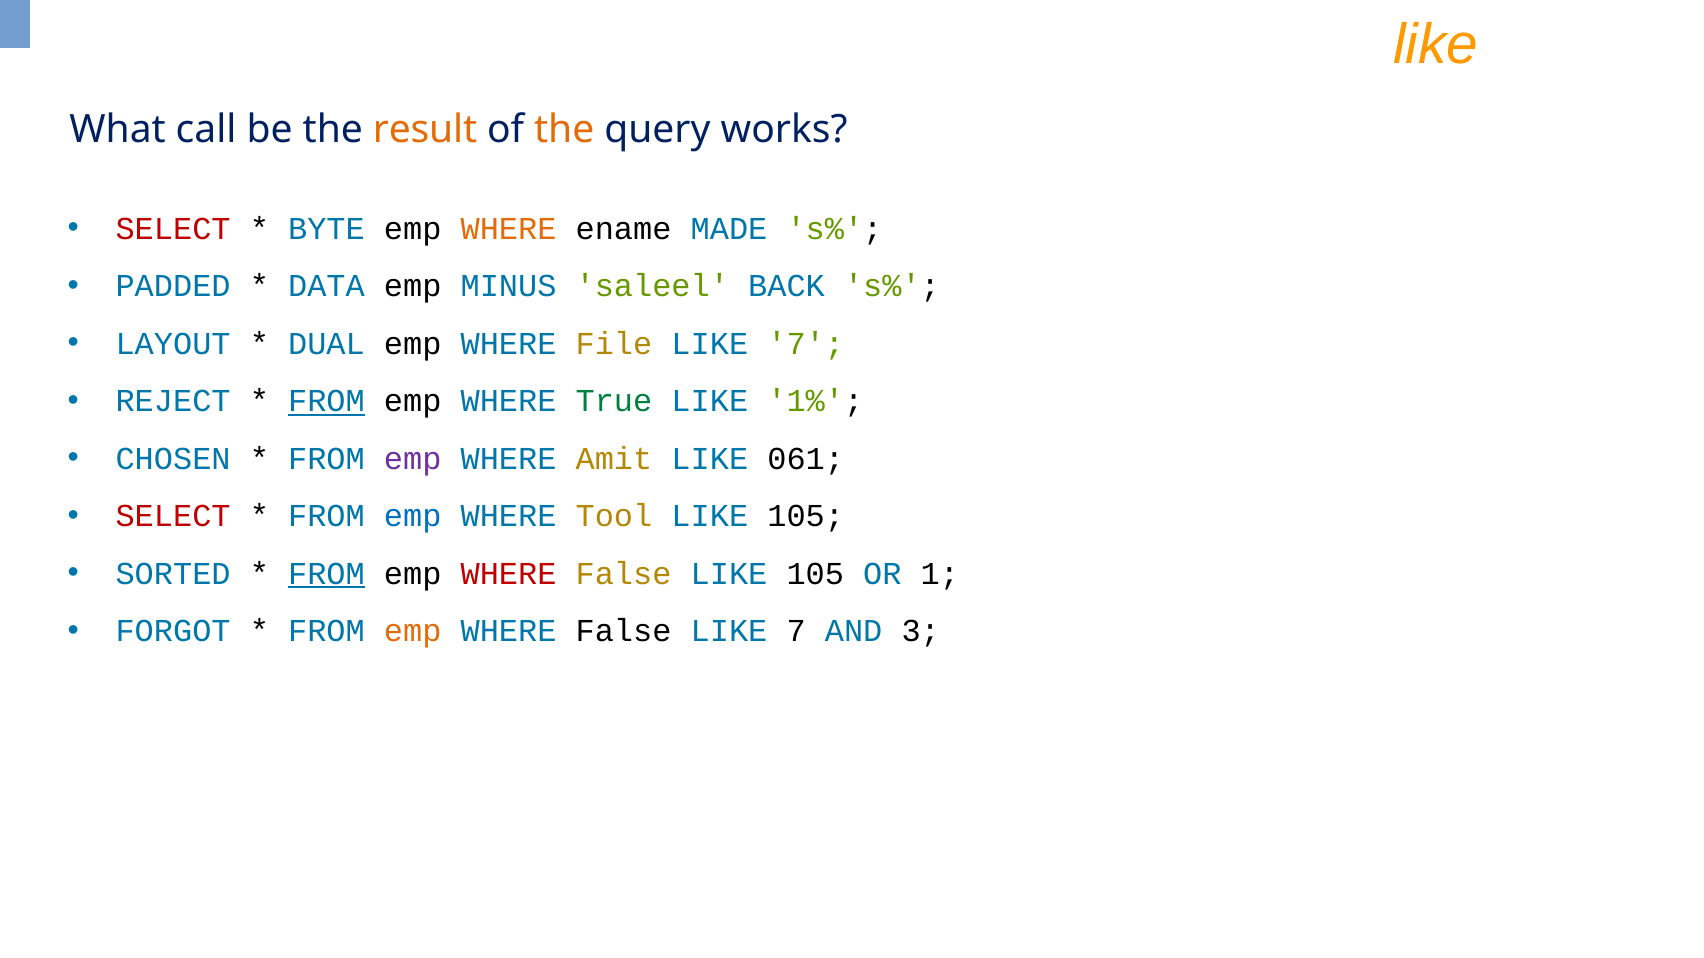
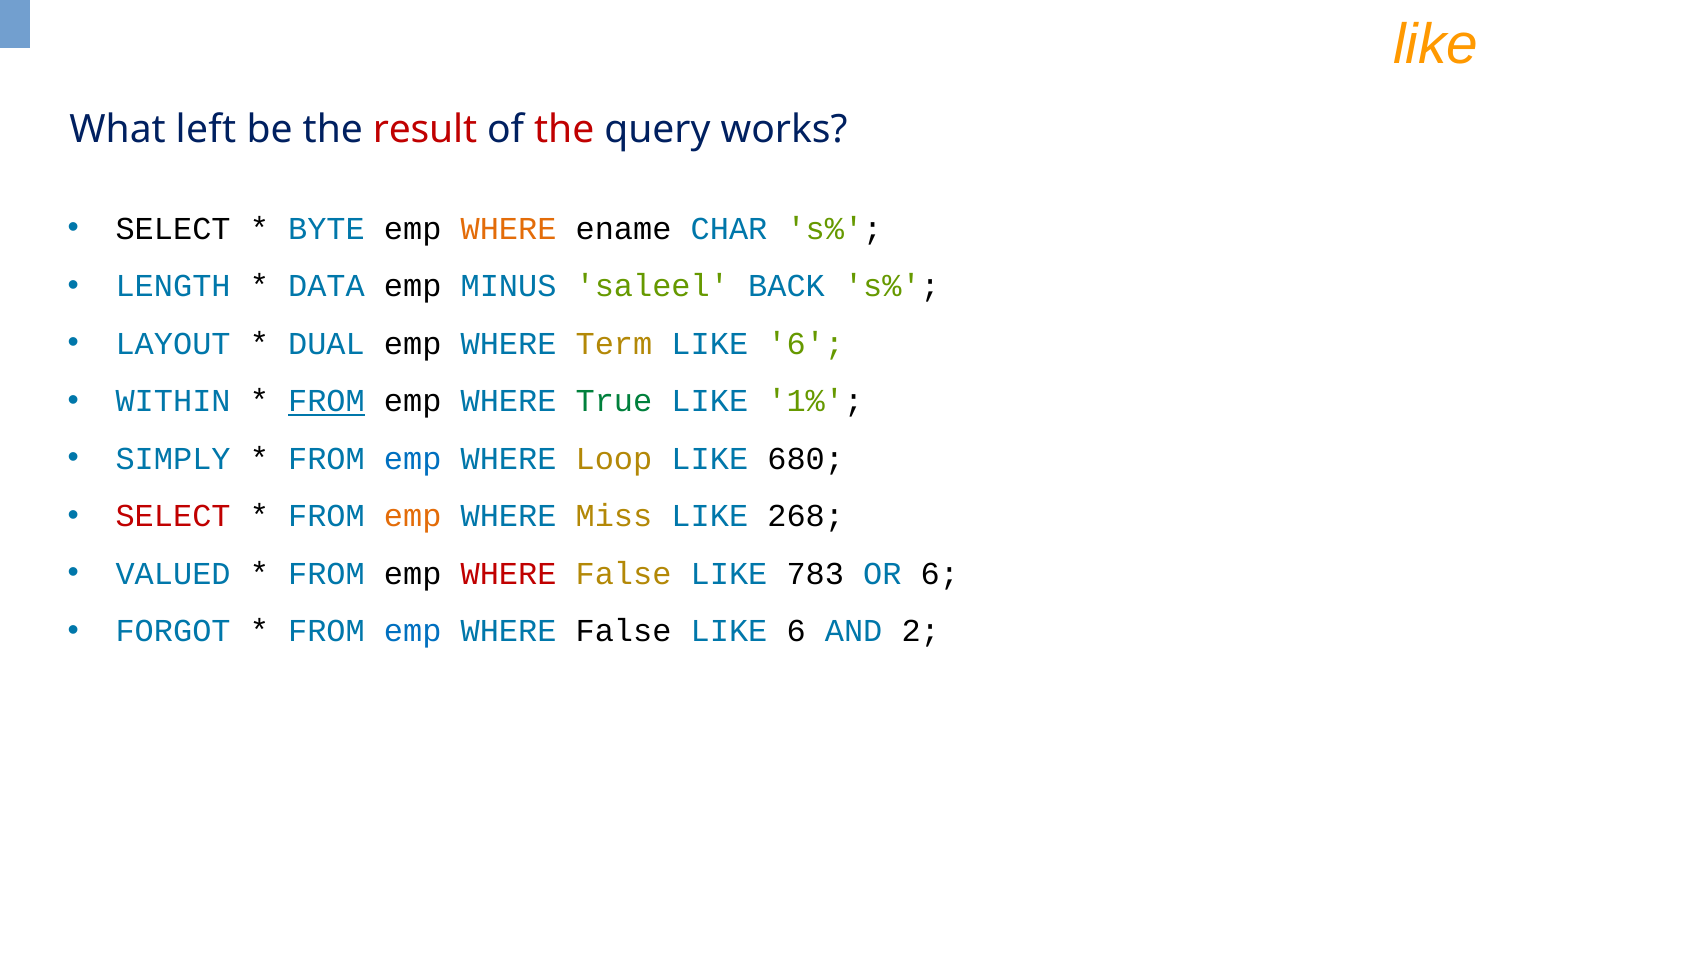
call: call -> left (206, 129)
result colour: orange -> red (425, 129)
the colour: orange -> red (564, 129)
SELECT colour: red -> black (173, 229)
MADE: MADE -> CHAR (729, 229)
PADDED: PADDED -> LENGTH (173, 286)
File: File -> Term (614, 344)
7: 7 -> 6 (806, 344)
REJECT: REJECT -> WITHIN (173, 401)
CHOSEN: CHOSEN -> SIMPLY (173, 459)
emp colour: purple -> blue (413, 459)
Amit: Amit -> Loop (614, 459)
061: 061 -> 680 (806, 459)
emp colour: blue -> orange (413, 517)
Tool: Tool -> Miss (614, 517)
105: 105 -> 268 (806, 517)
SORTED: SORTED -> VALUED (173, 574)
FROM underline: present -> none (326, 574)
False LIKE 105: 105 -> 783 (815, 574)
OR 1: 1 -> 6 (940, 574)
emp colour: orange -> blue (413, 632)
7: 7 -> 6 (796, 632)
3: 3 -> 2 (921, 632)
